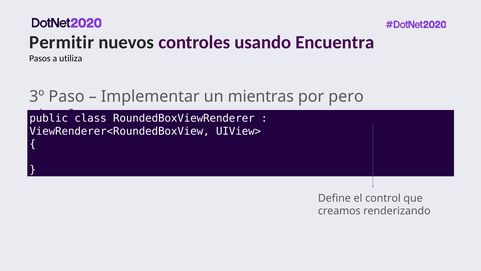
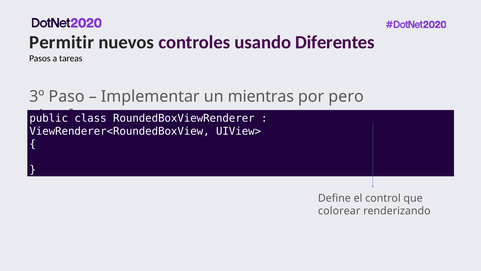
Encuentra: Encuentra -> Diferentes (335, 42)
utiliza: utiliza -> tareas (71, 58)
creamos: creamos -> colorear (339, 211)
